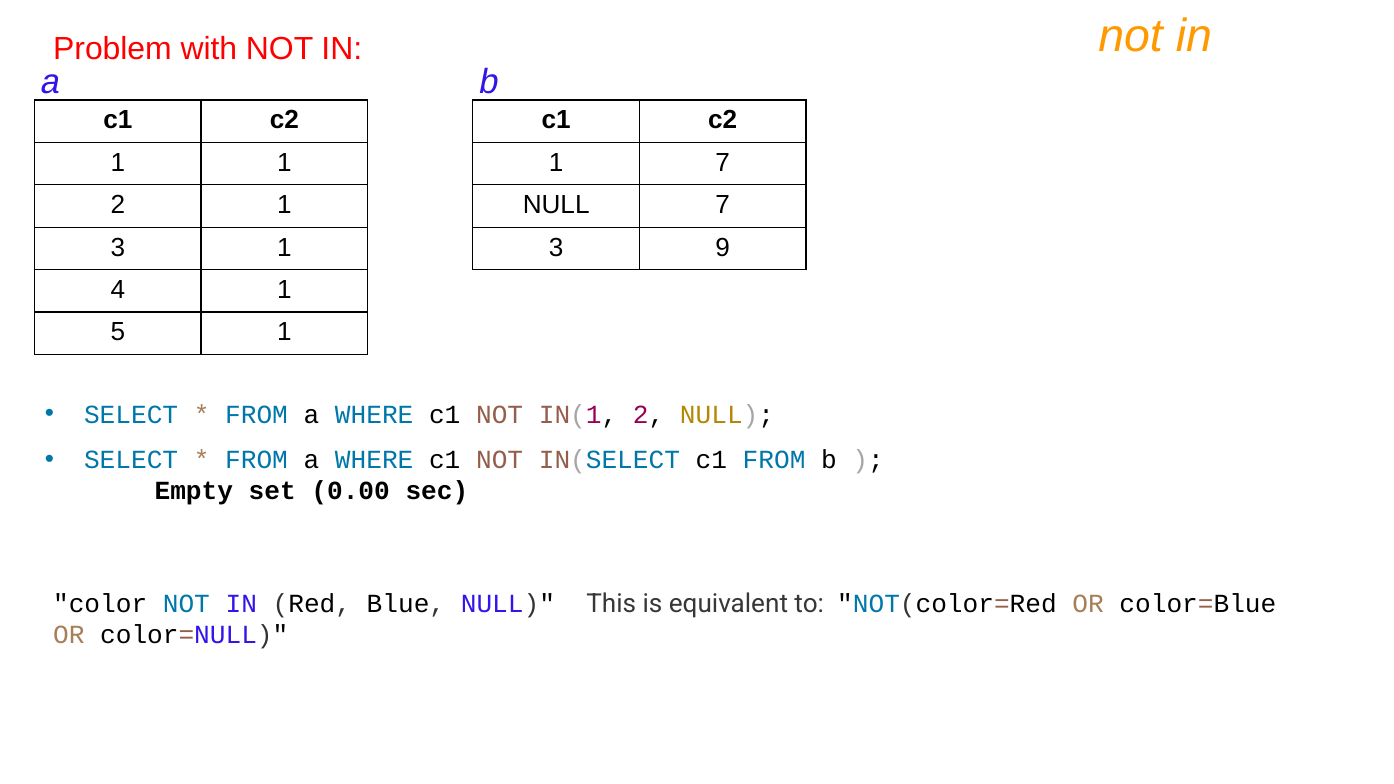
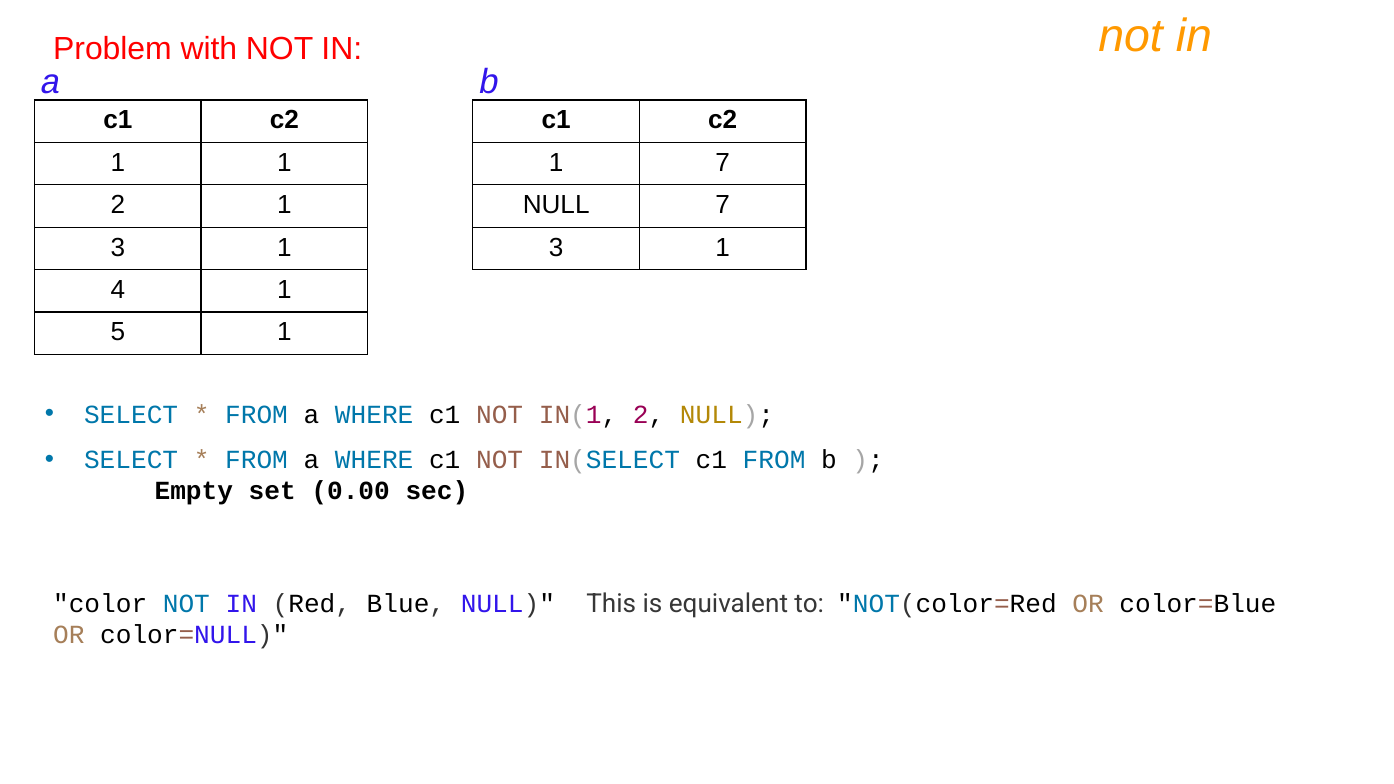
9: 9 -> 1 (723, 247)
